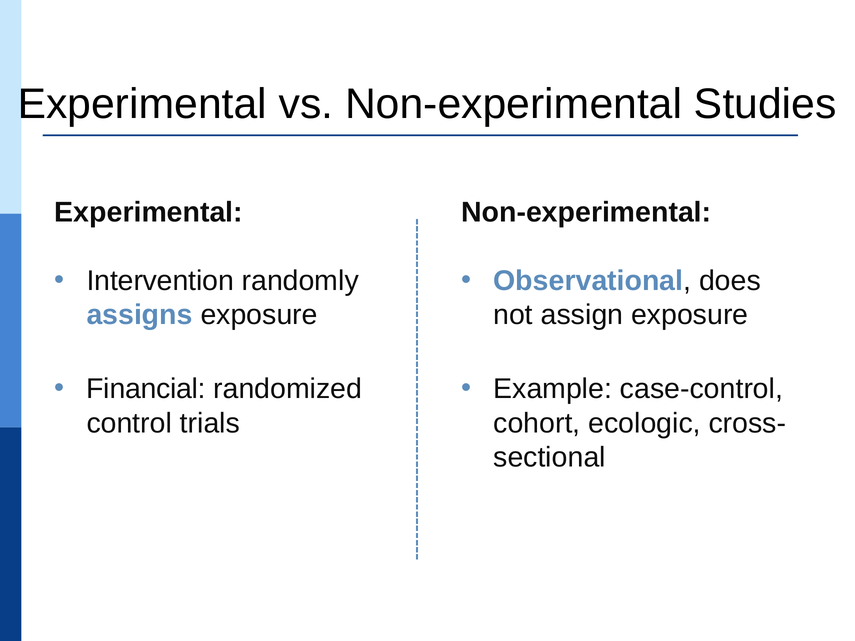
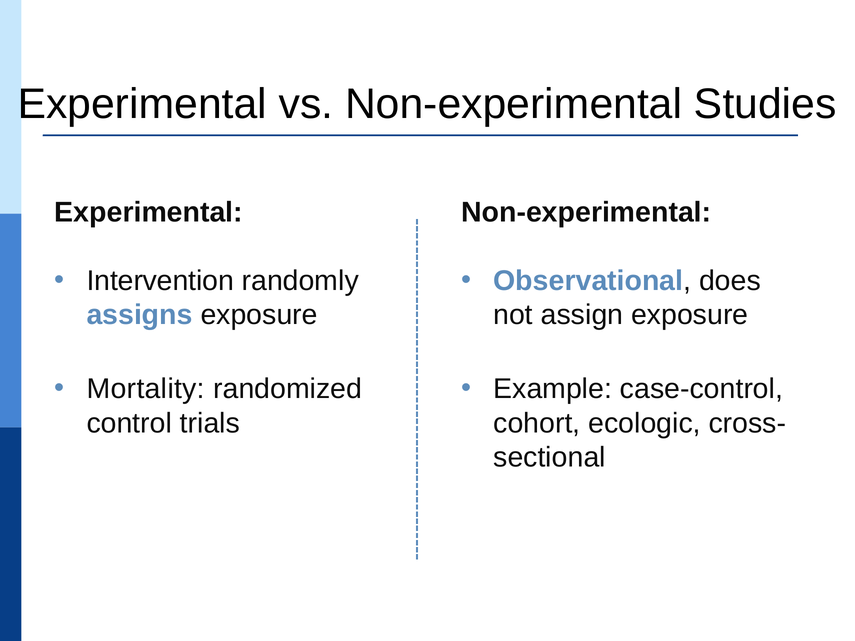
Financial: Financial -> Mortality (146, 389)
